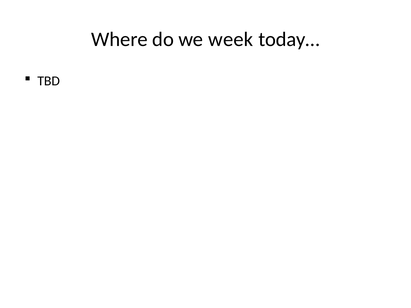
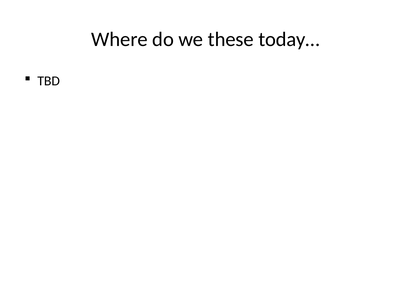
week: week -> these (231, 39)
